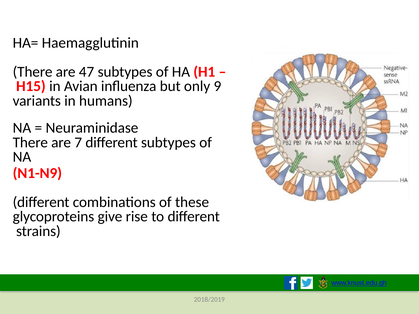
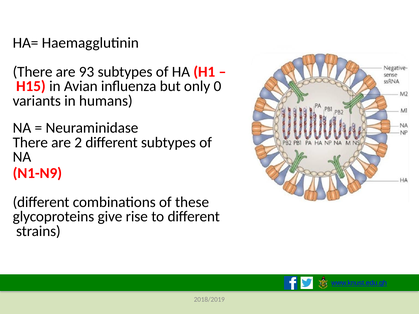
47: 47 -> 93 (87, 72)
9: 9 -> 0 (217, 86)
7: 7 -> 2 (78, 143)
